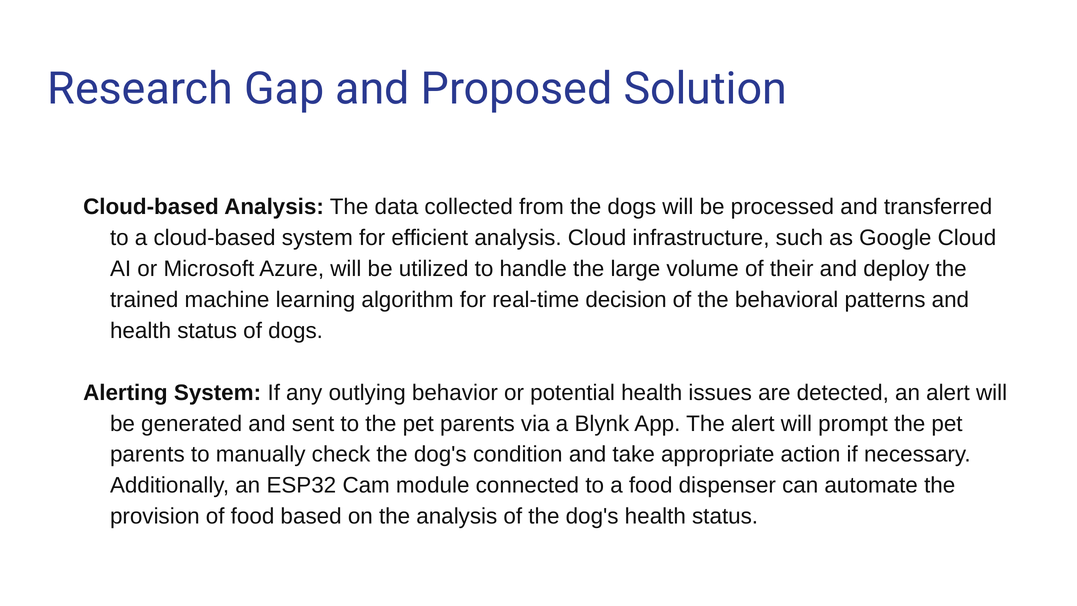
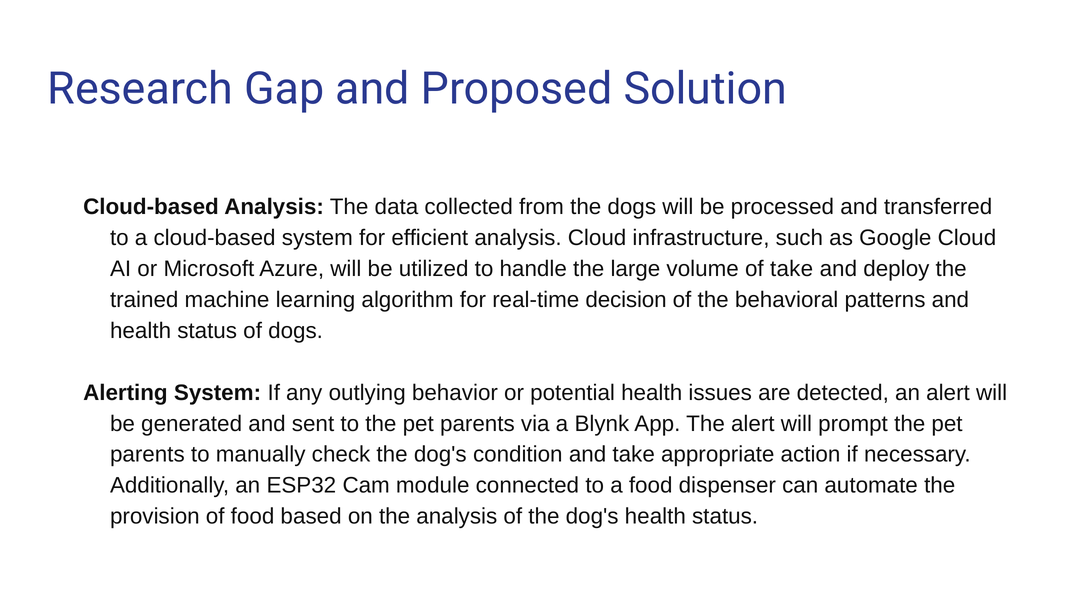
of their: their -> take (792, 269)
